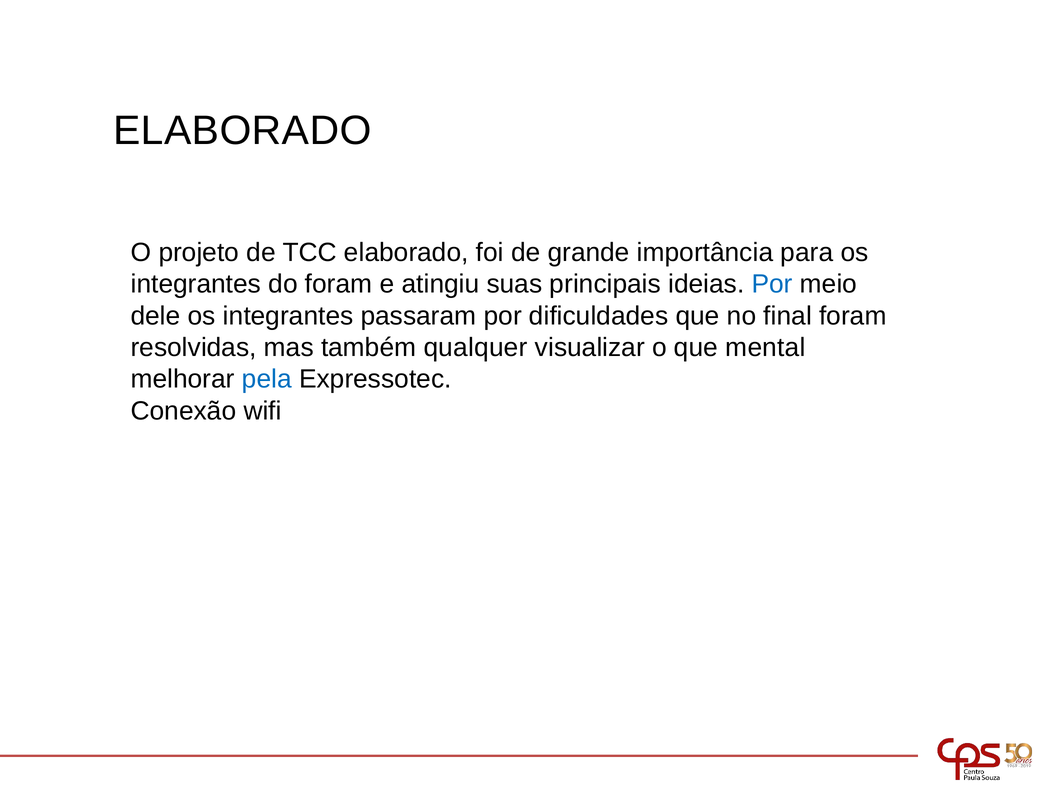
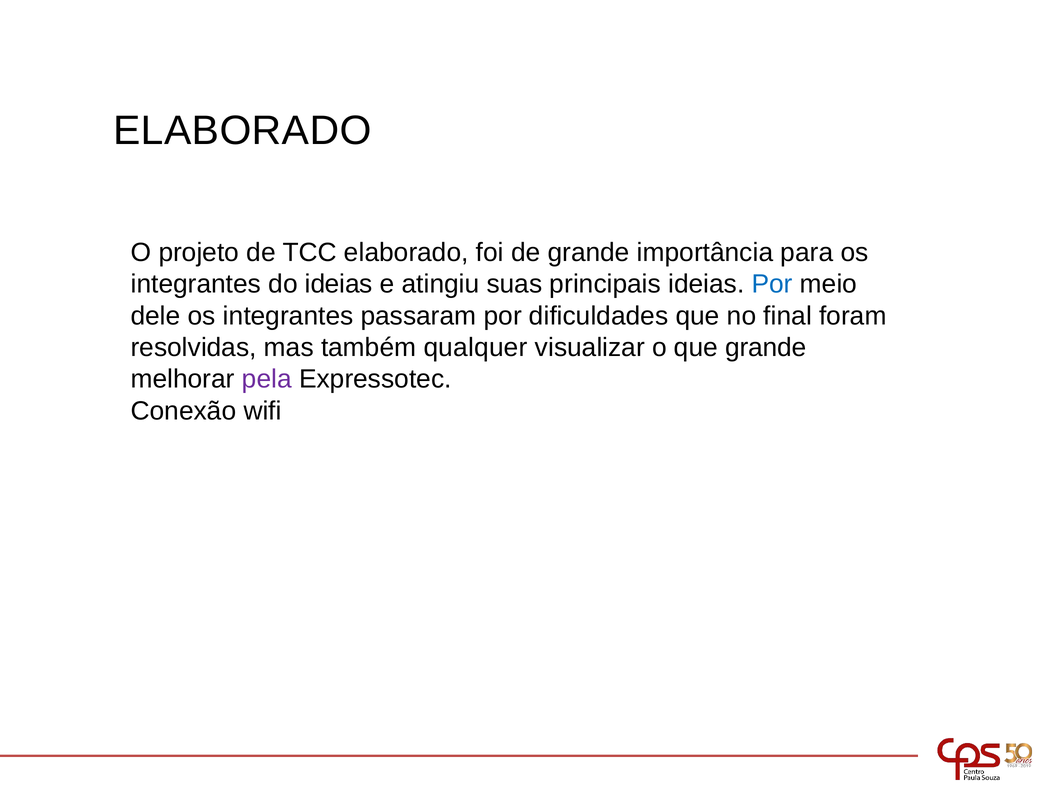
do foram: foram -> ideias (339, 284)
que mental: mental -> grande (766, 347)
pela colour: blue -> purple (267, 379)
